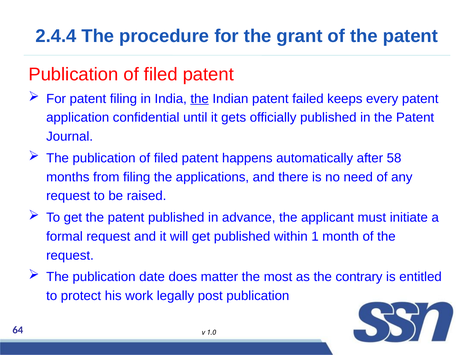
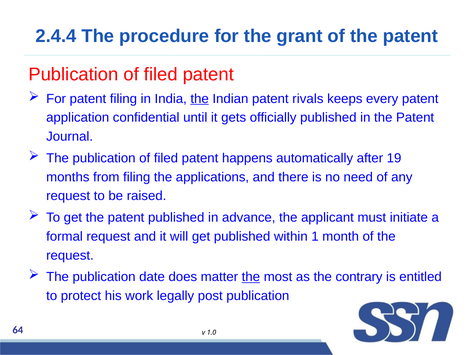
failed: failed -> rivals (308, 99)
58: 58 -> 19 (394, 158)
the underline: none -> present (251, 277)
